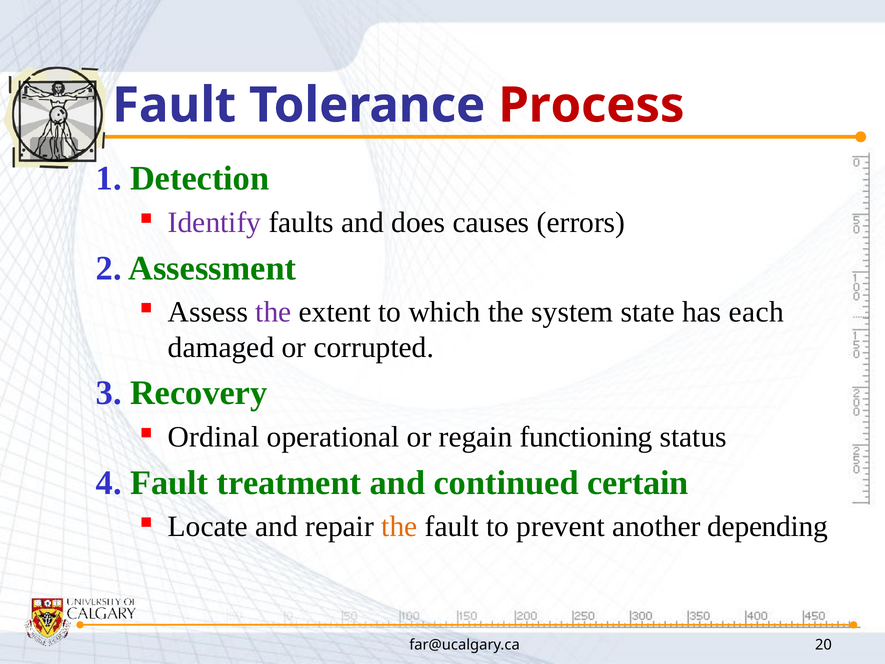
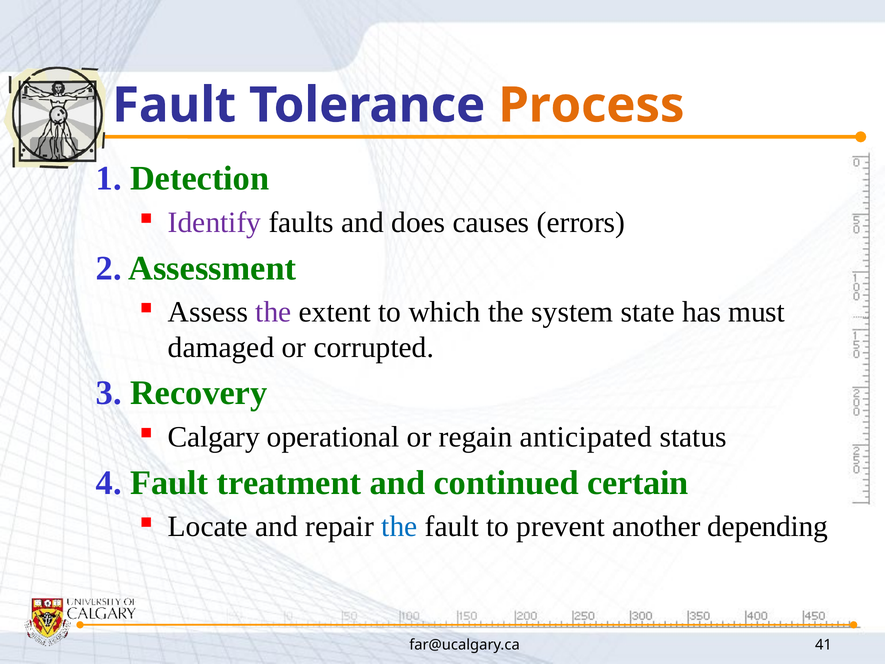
Process colour: red -> orange (591, 105)
each: each -> must (757, 312)
Ordinal: Ordinal -> Calgary (214, 437)
functioning: functioning -> anticipated (586, 437)
the colour: orange -> blue (399, 526)
20: 20 -> 41 (823, 645)
